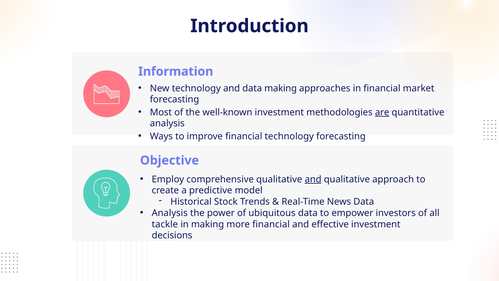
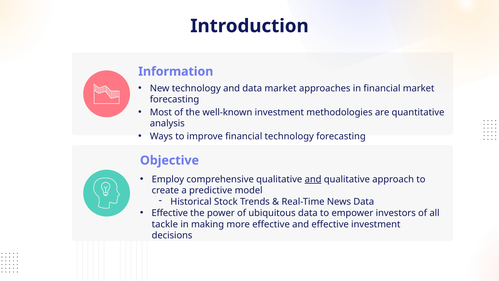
data making: making -> market (281, 88)
are underline: present -> none (382, 112)
Analysis: Analysis -> Effective (170, 213)
more financial: financial -> effective (271, 224)
